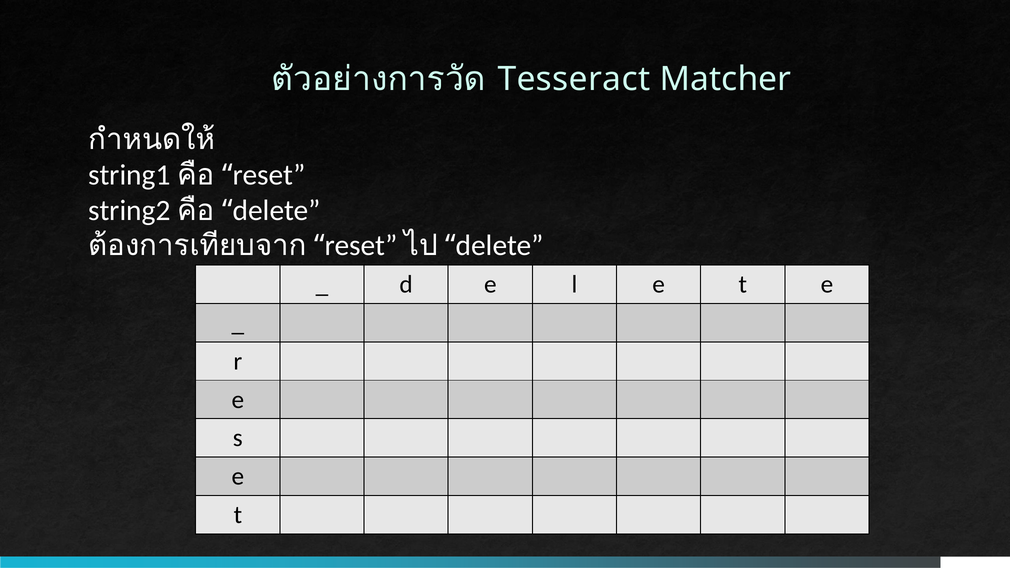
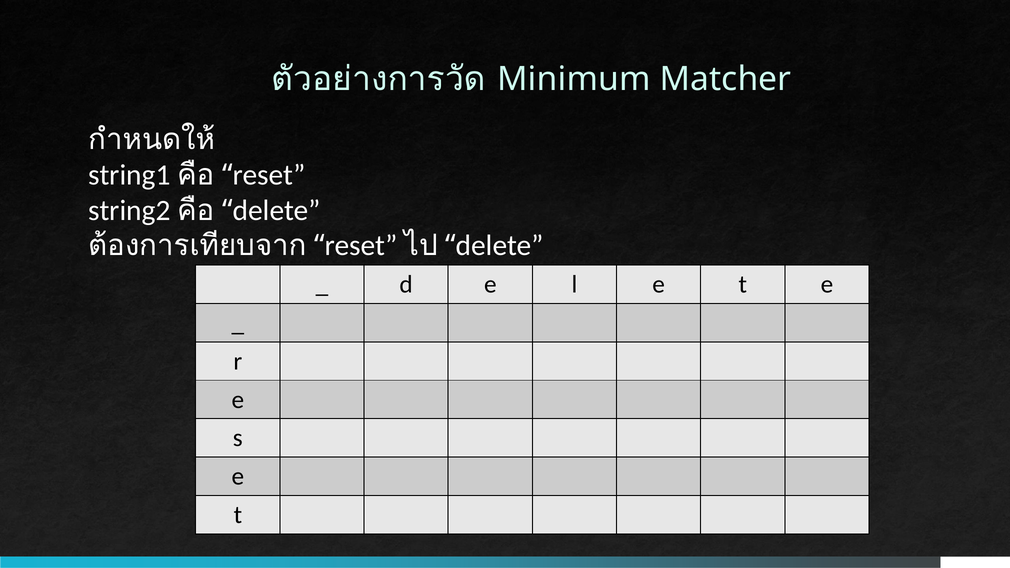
Tesseract: Tesseract -> Minimum (574, 79)
